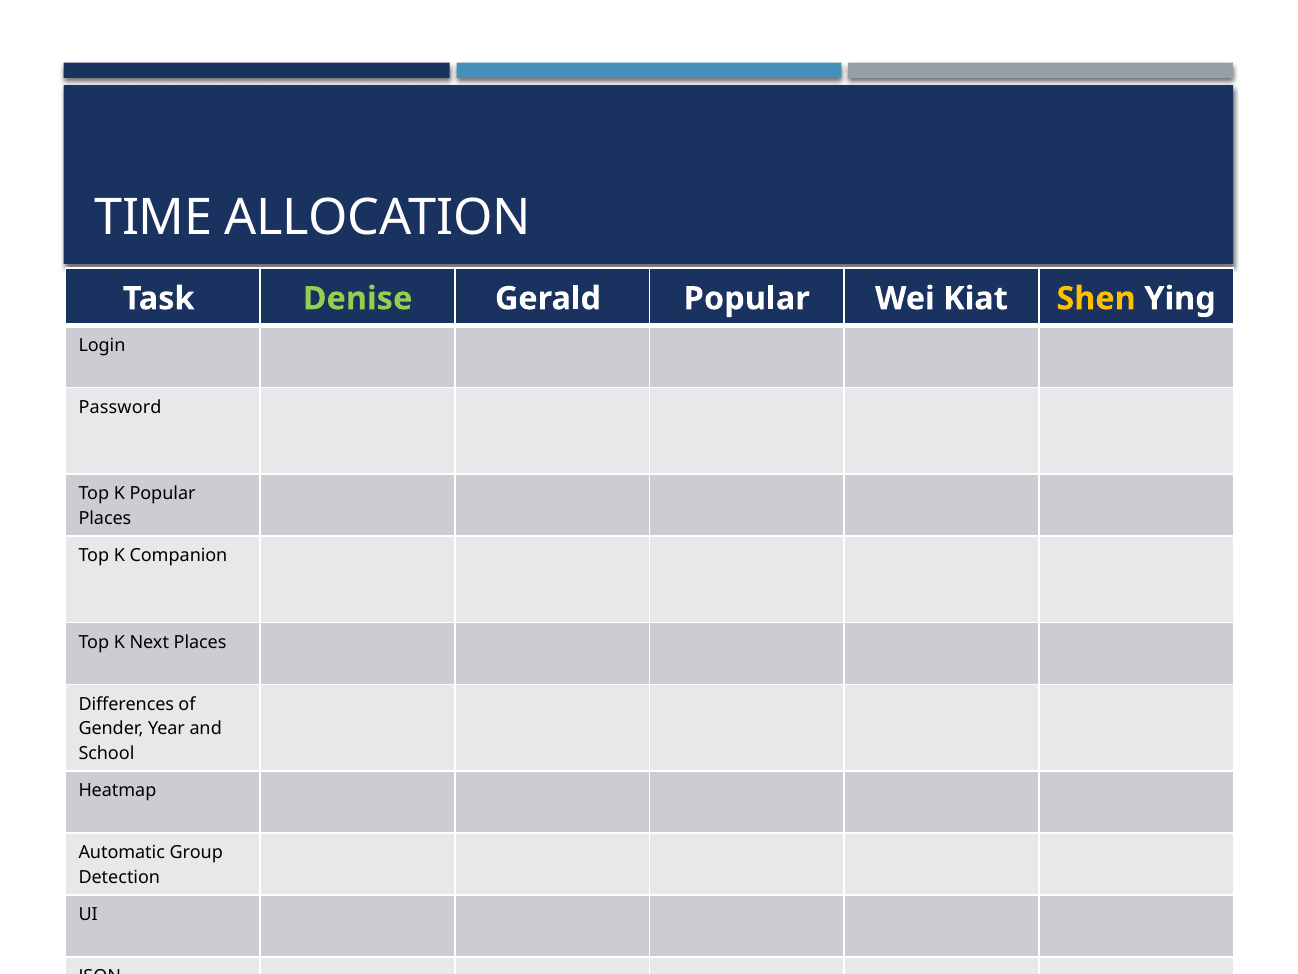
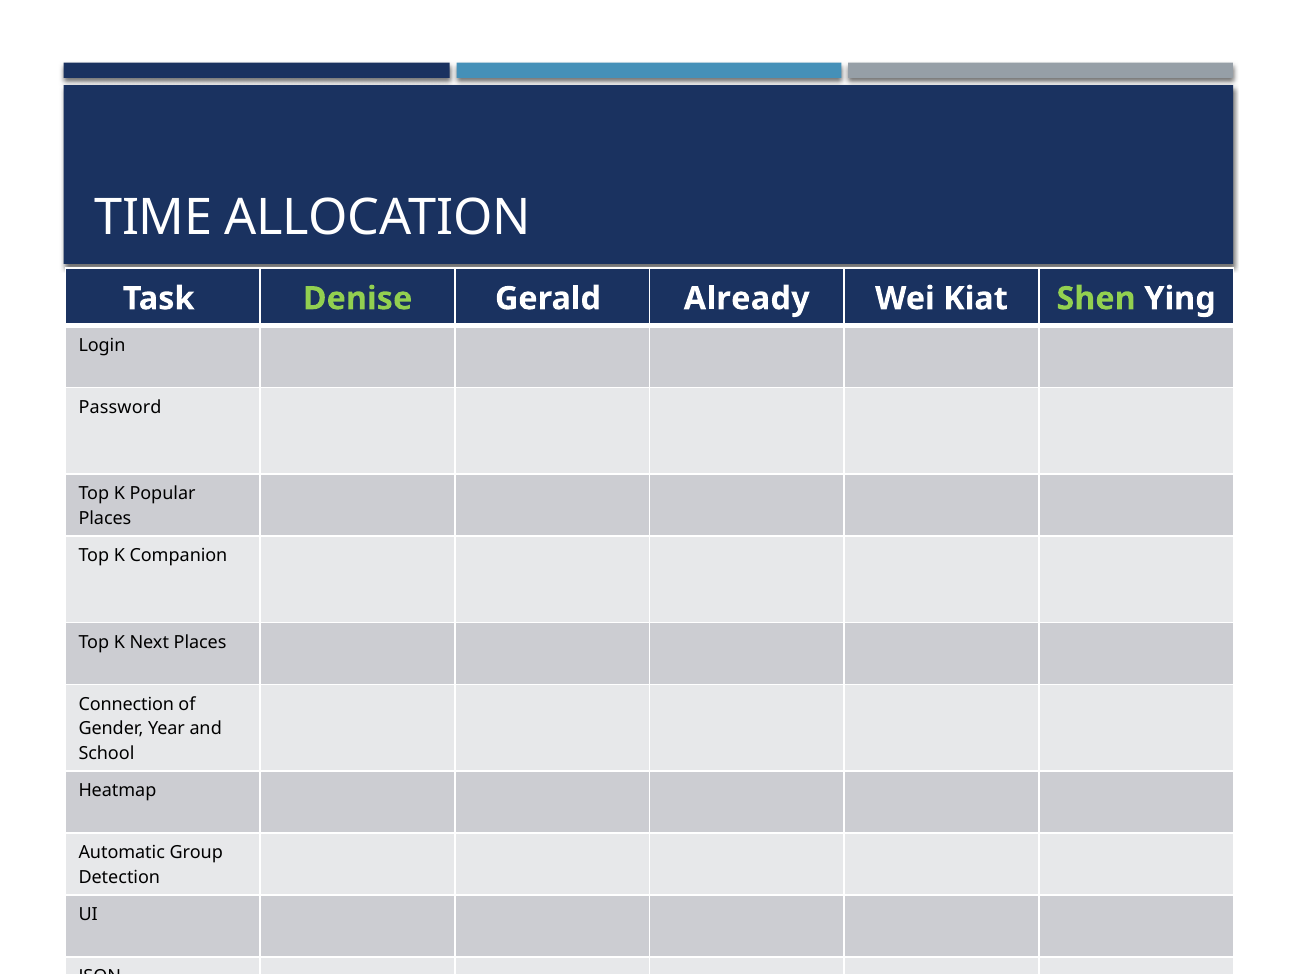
Gerald Popular: Popular -> Already (747, 298)
Shen colour: yellow -> light green (1096, 298)
Differences: Differences -> Connection (126, 704)
